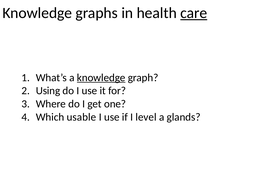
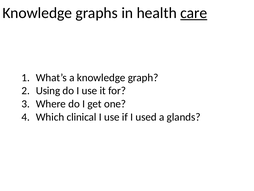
knowledge underline: present -> none (101, 77)
usable: usable -> clinical (82, 117)
level: level -> used (146, 117)
